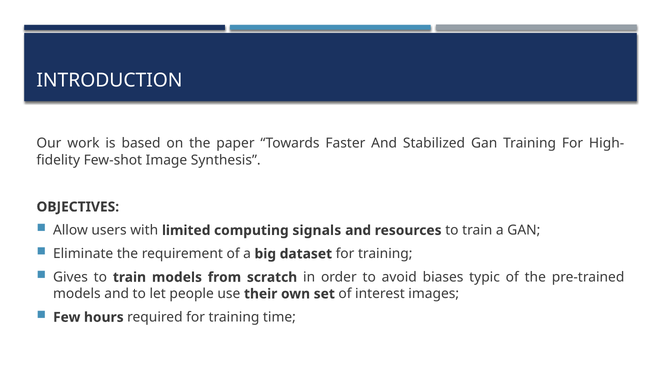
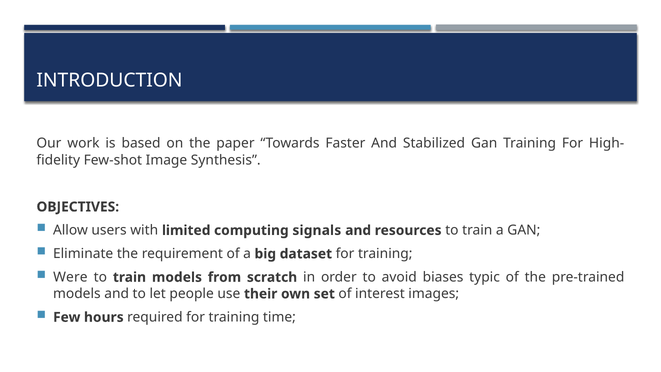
Gives: Gives -> Were (70, 277)
